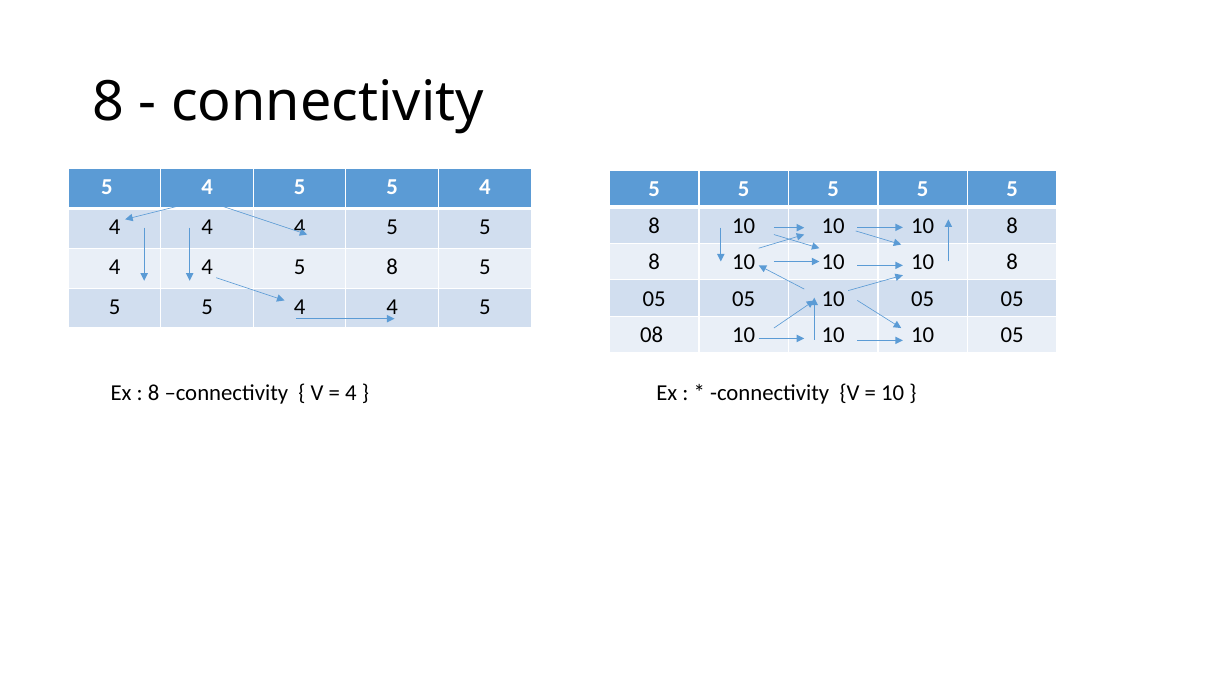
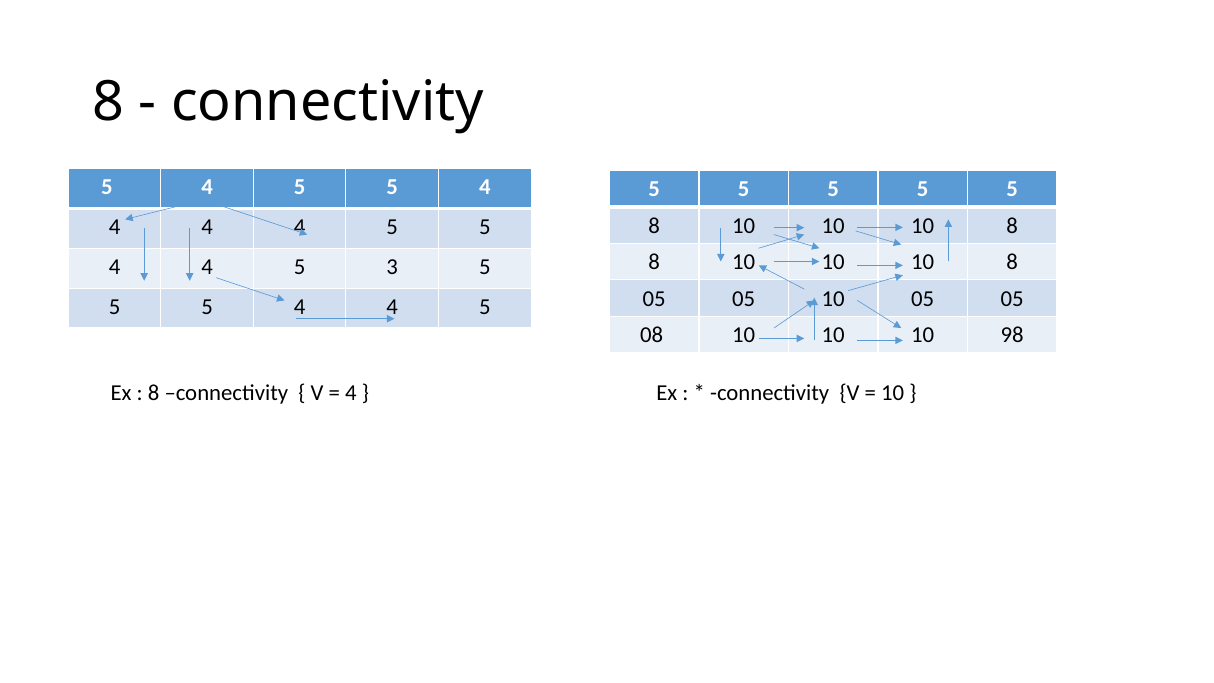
4 5 8: 8 -> 3 (392, 267)
10 10 05: 05 -> 98 (1012, 335)
